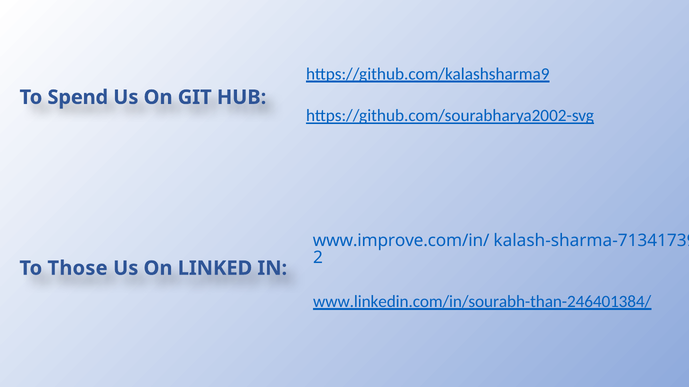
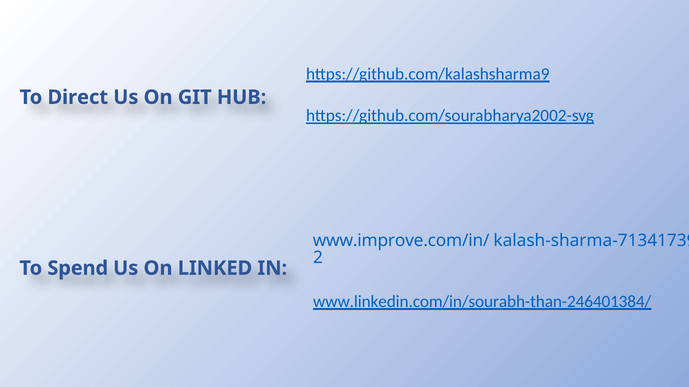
Spend: Spend -> Direct (78, 97)
Those: Those -> Spend (78, 269)
